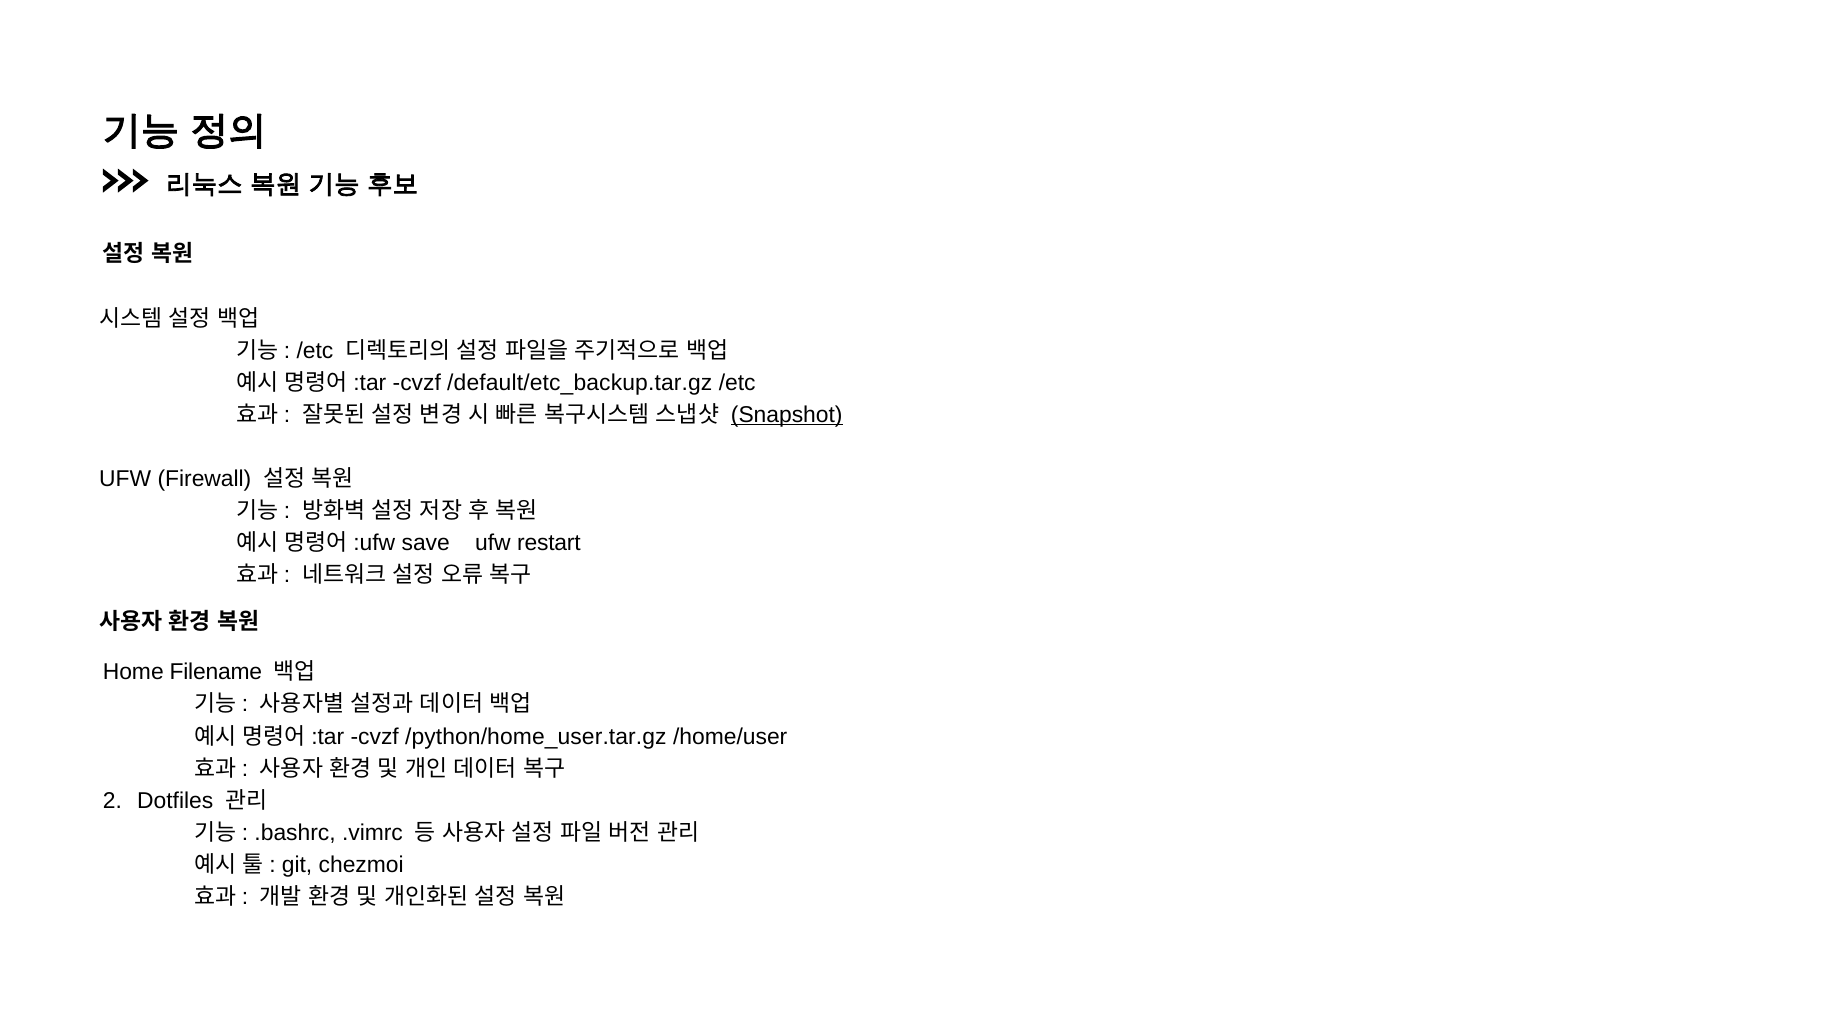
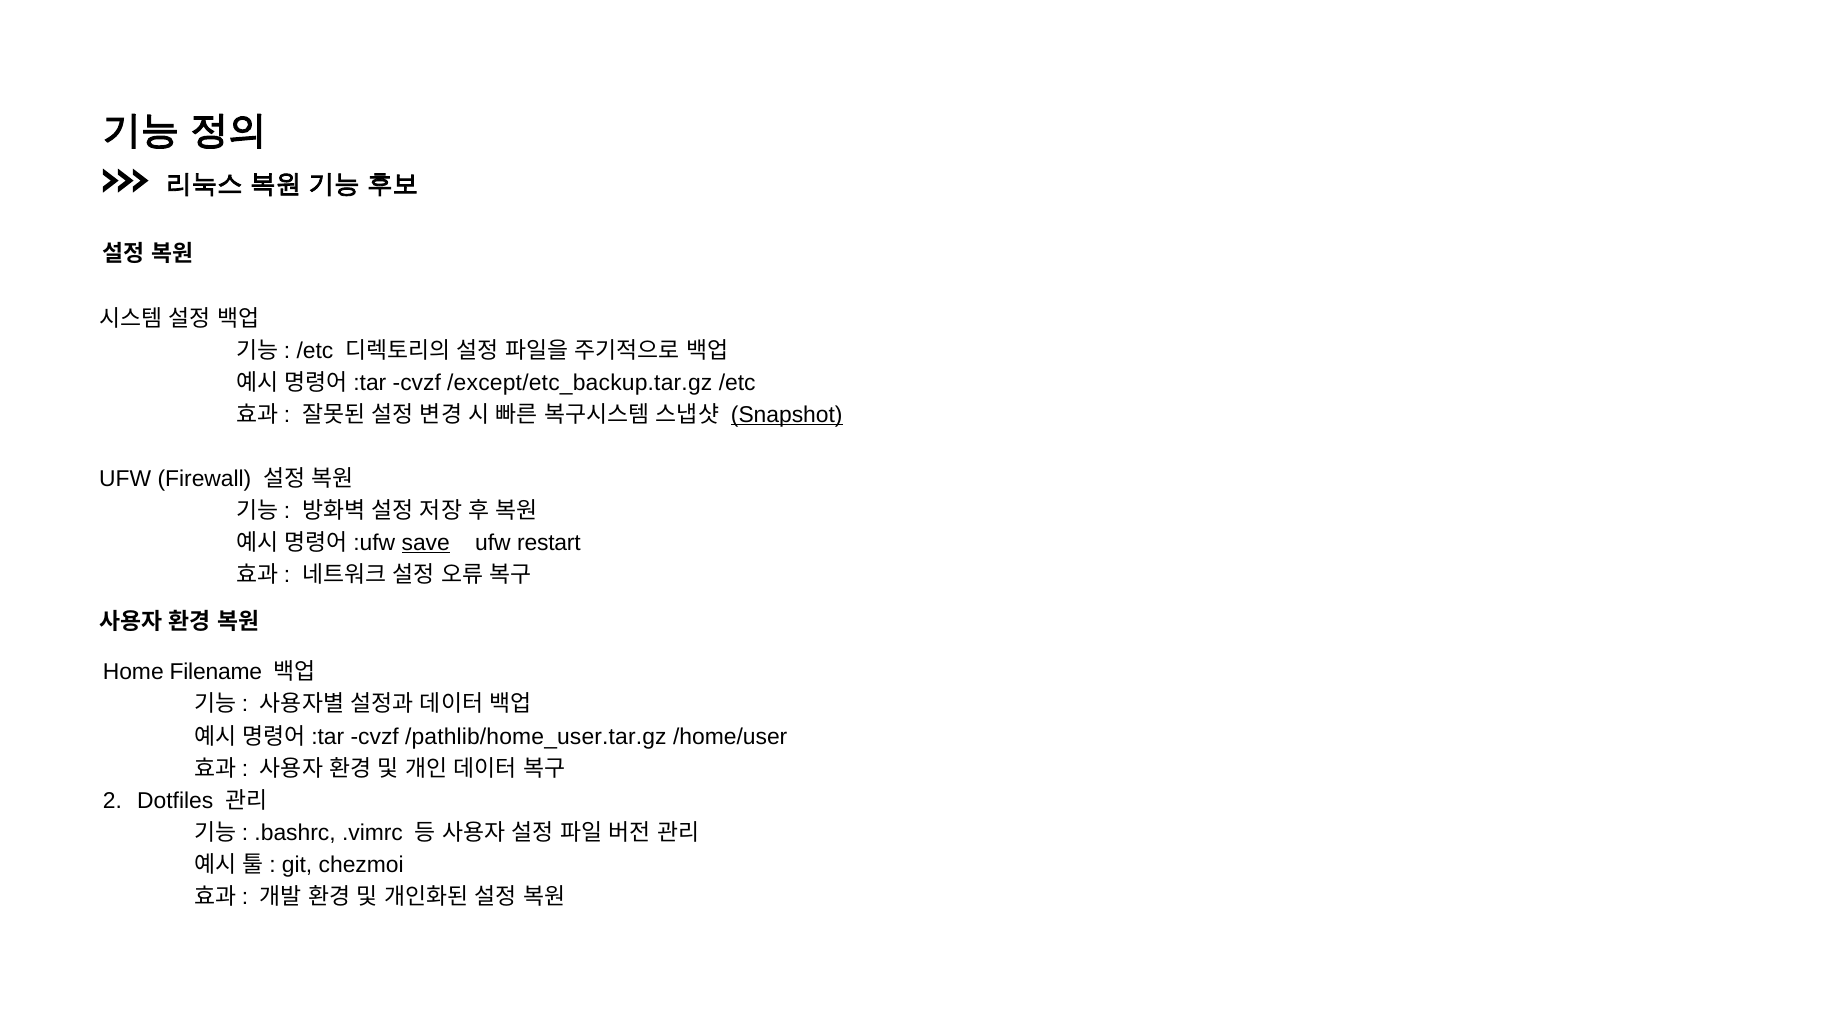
/default/etc_backup.tar.gz: /default/etc_backup.tar.gz -> /except/etc_backup.tar.gz (580, 382)
save underline: none -> present (426, 542)
/python/home_user.tar.gz: /python/home_user.tar.gz -> /pathlib/home_user.tar.gz (536, 736)
